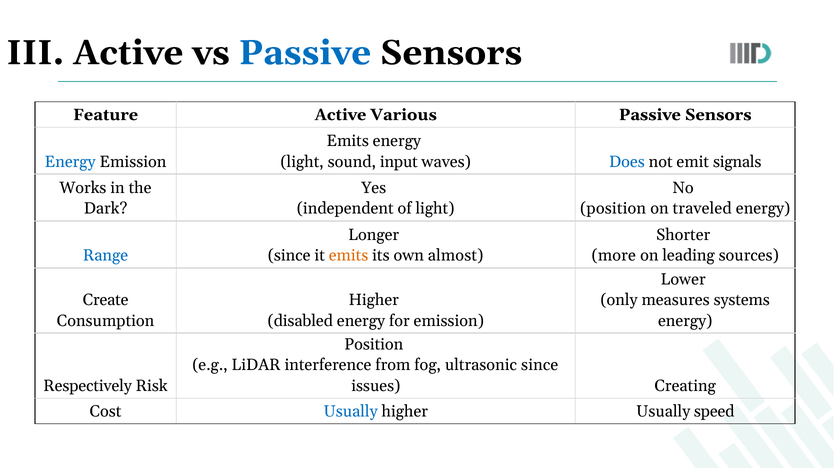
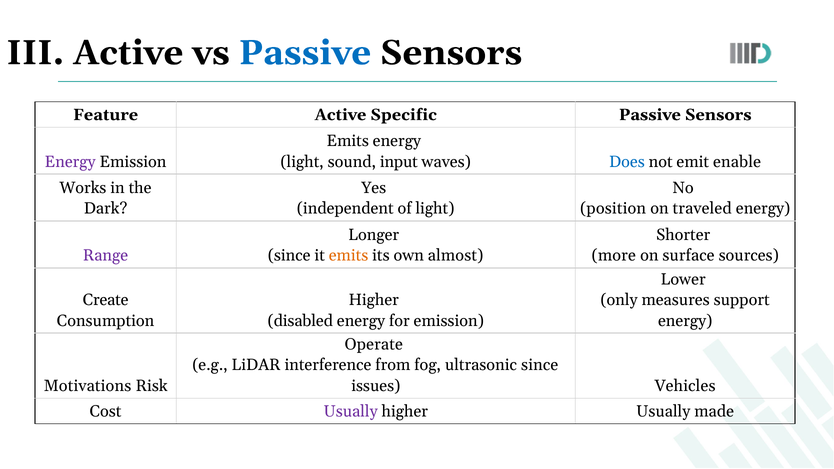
Various: Various -> Specific (404, 115)
Energy colour: blue -> purple (70, 162)
signals: signals -> enable (737, 162)
Range colour: blue -> purple (106, 256)
leading: leading -> surface (688, 256)
systems: systems -> support (742, 300)
Position: Position -> Operate (374, 345)
Respectively: Respectively -> Motivations (87, 386)
Creating: Creating -> Vehicles (685, 386)
Usually colour: blue -> purple (351, 411)
speed: speed -> made (714, 411)
